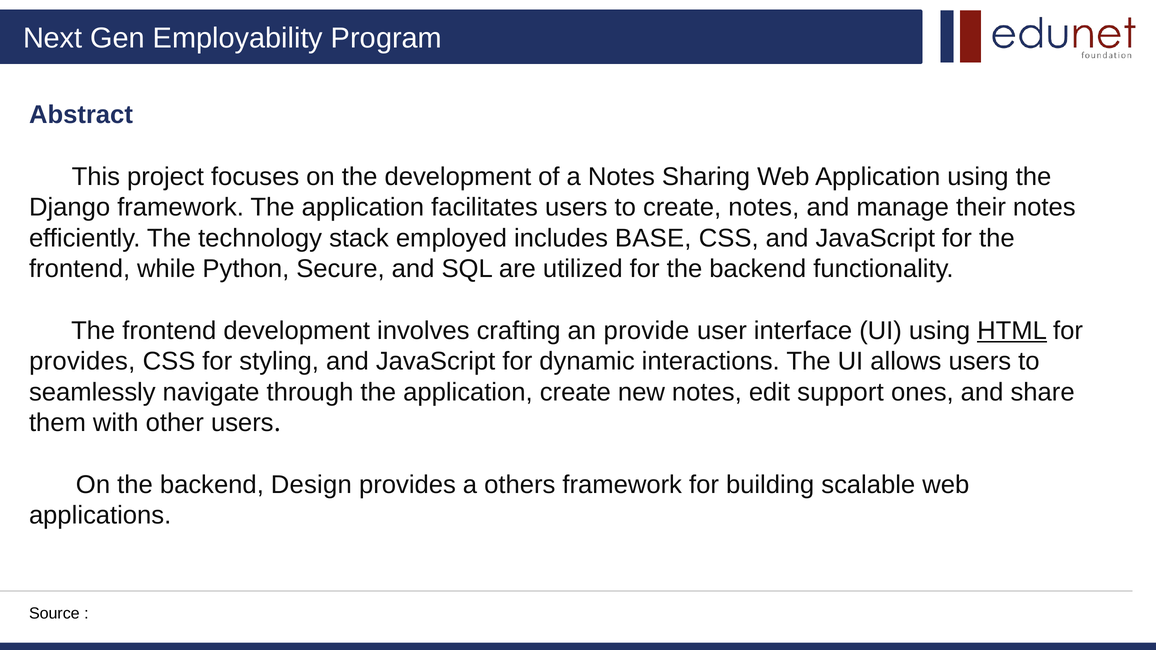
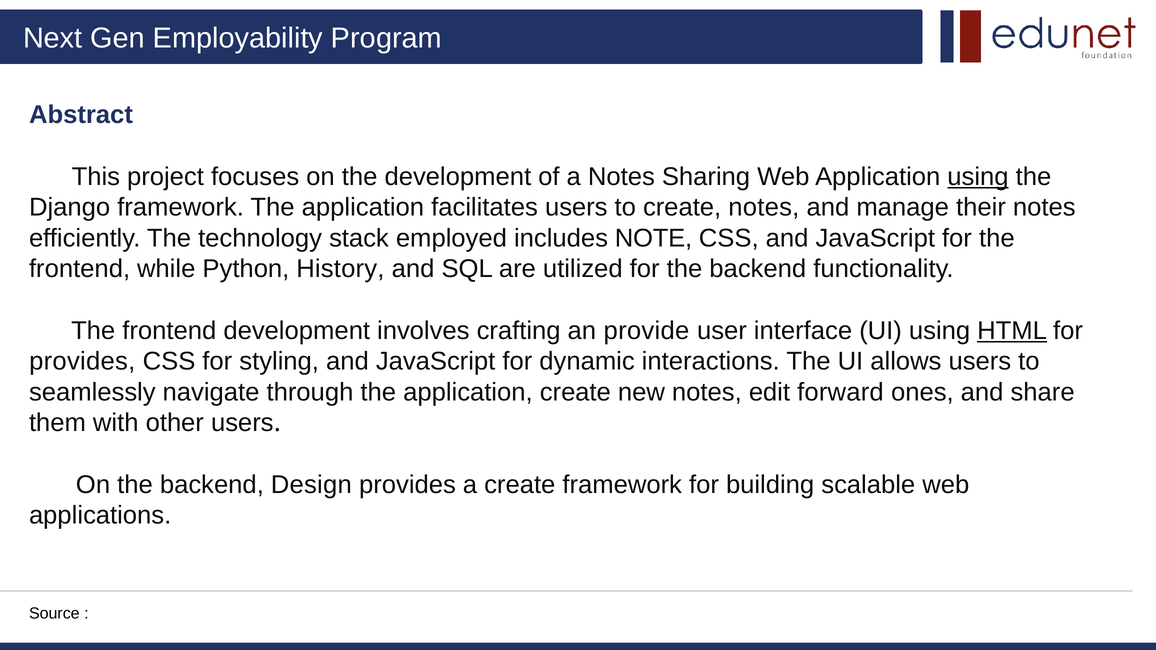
using underline: none -> present (978, 177)
BASE: BASE -> NOTE (653, 238)
Secure: Secure -> History (340, 269)
support: support -> forward (840, 392)
a others: others -> create (520, 485)
